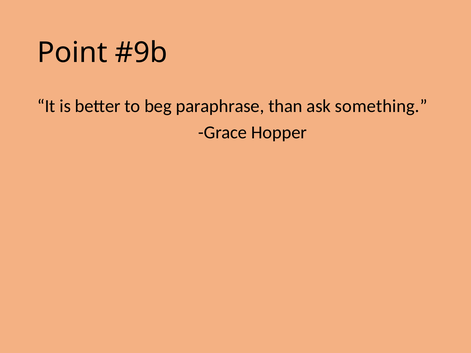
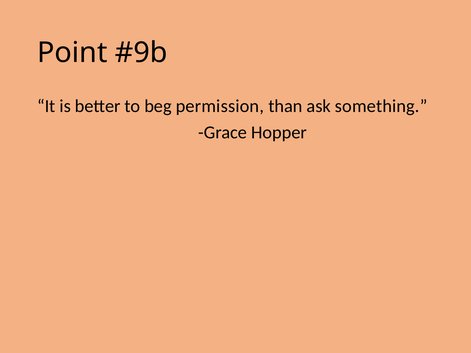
paraphrase: paraphrase -> permission (220, 106)
